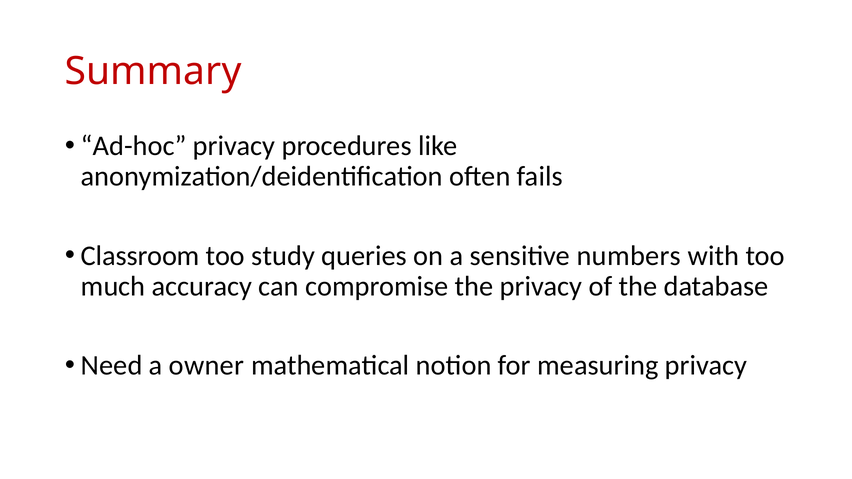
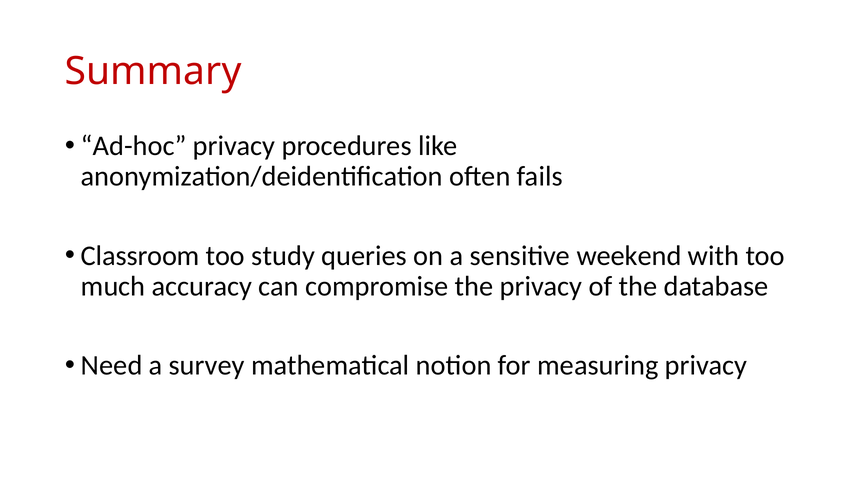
numbers: numbers -> weekend (629, 256)
owner: owner -> survey (207, 366)
